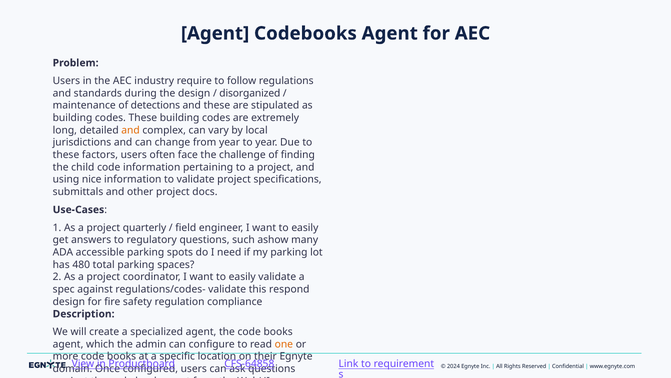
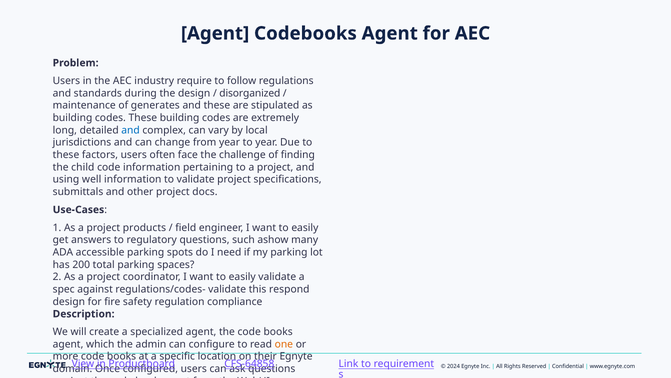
detections: detections -> generates (155, 105)
and colour: orange -> blue (131, 130)
nice: nice -> well (92, 179)
quarterly: quarterly -> products (144, 227)
480: 480 -> 200 (81, 264)
